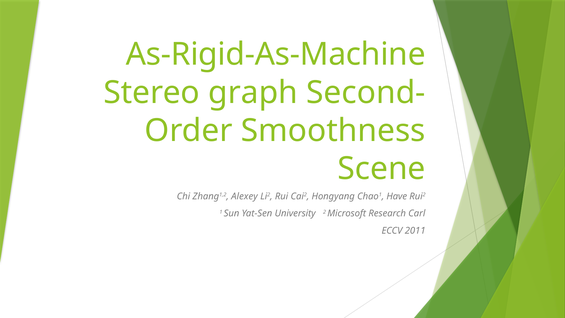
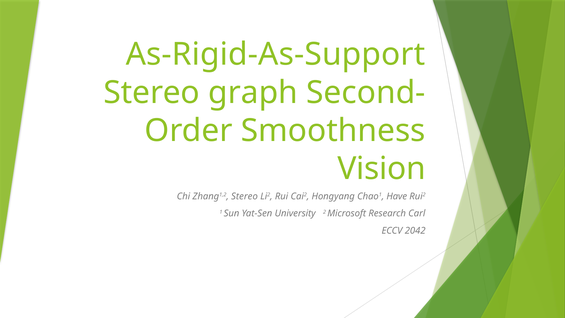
As-Rigid-As-Machine: As-Rigid-As-Machine -> As-Rigid-As-Support (276, 54)
Scene: Scene -> Vision (382, 169)
Zhang1,2 Alexey: Alexey -> Stereo (244, 196)
2011: 2011 -> 2042 (415, 231)
